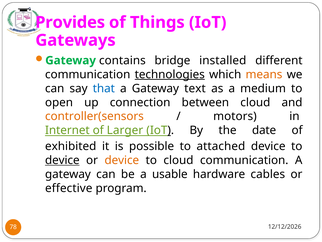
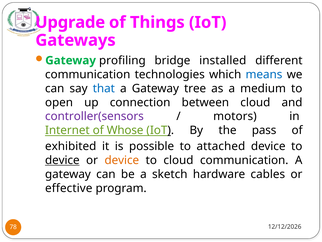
Provides: Provides -> Upgrade (70, 22)
contains: contains -> profiling (122, 60)
technologies underline: present -> none (170, 74)
means colour: orange -> blue (264, 74)
text: text -> tree (195, 88)
controller(sensors colour: orange -> purple (94, 116)
Larger: Larger -> Whose (125, 130)
date: date -> pass (264, 130)
usable: usable -> sketch (170, 174)
